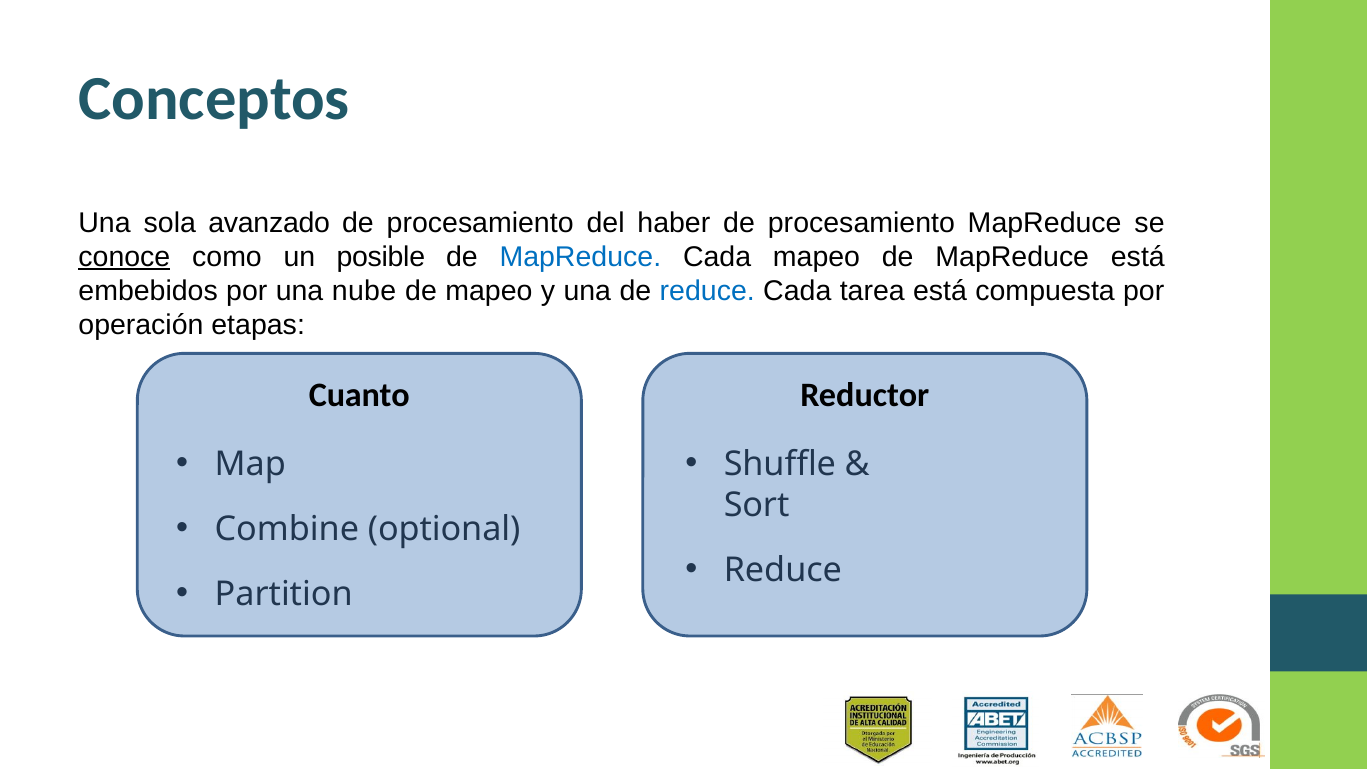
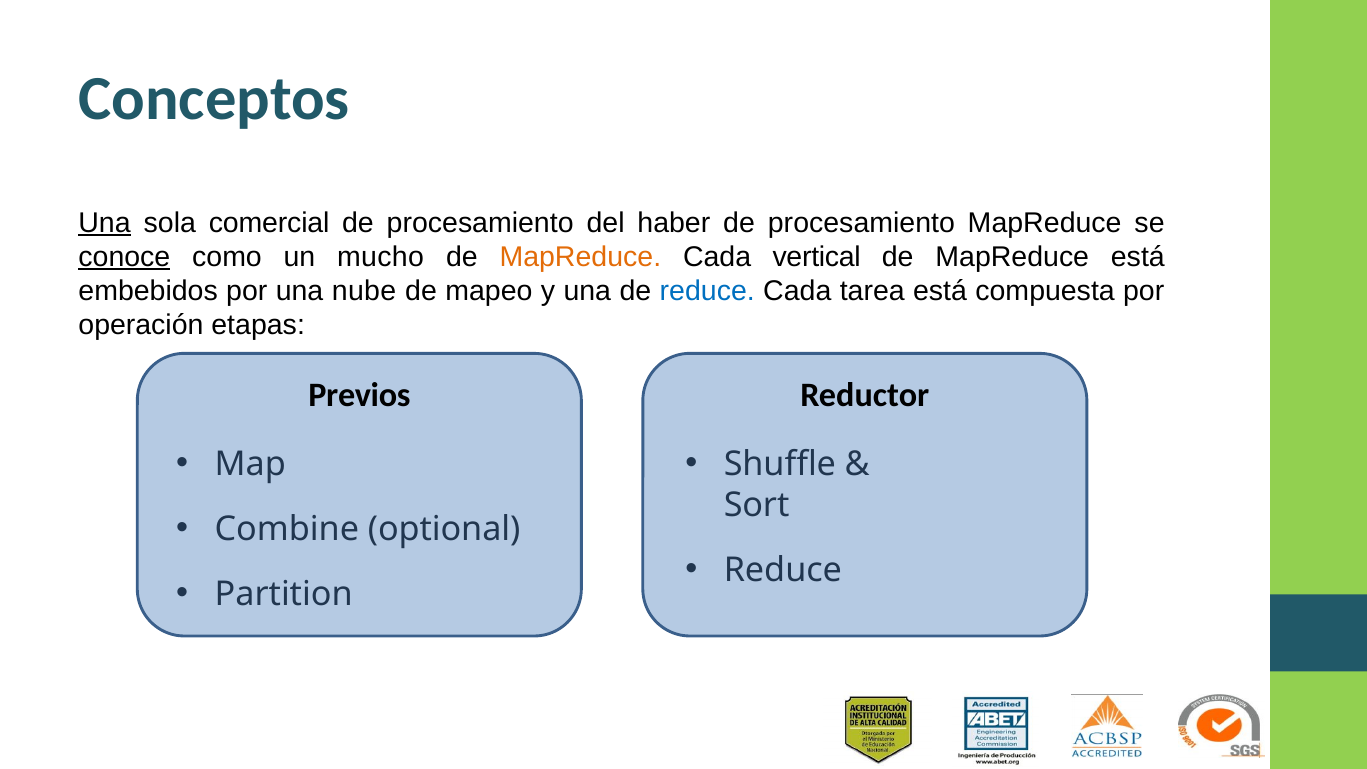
Una underline: none -> present (105, 223)
avanzado: avanzado -> comercial (269, 223)
posible: posible -> mucho (381, 257)
MapReduce colour: blue -> orange (580, 257)
Cada mapeo: mapeo -> vertical (817, 257)
Cuanto: Cuanto -> Previos (359, 395)
